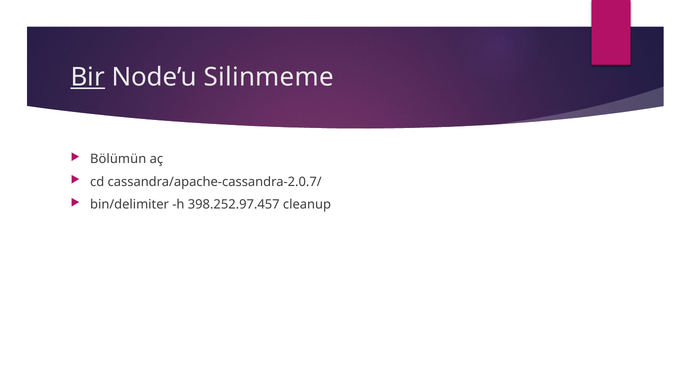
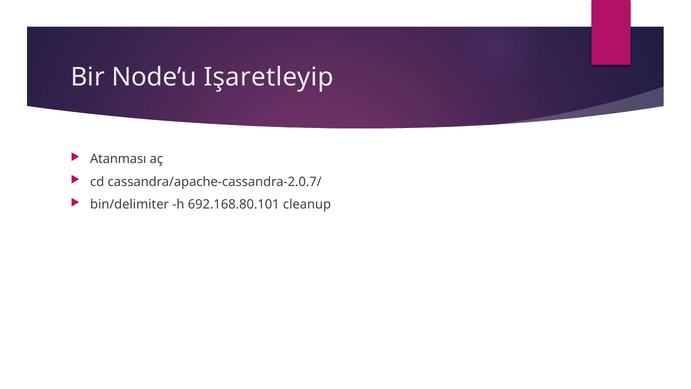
Bir underline: present -> none (88, 77)
Silinmeme: Silinmeme -> Işaretleyip (269, 77)
Bölümün: Bölümün -> Atanması (118, 159)
398.252.97.457: 398.252.97.457 -> 692.168.80.101 (234, 204)
